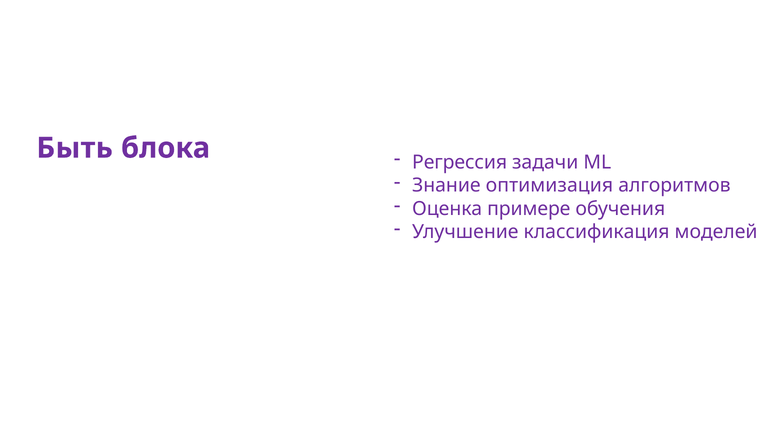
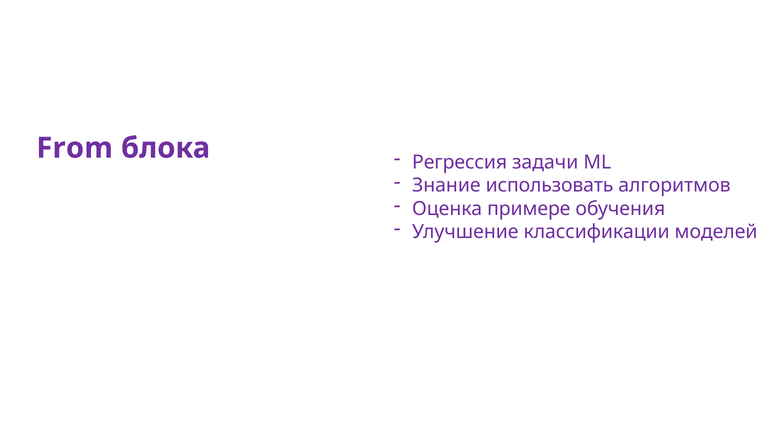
Быть: Быть -> From (75, 148)
оптимизация: оптимизация -> использовать (550, 185)
классификация: классификация -> классификации (597, 232)
